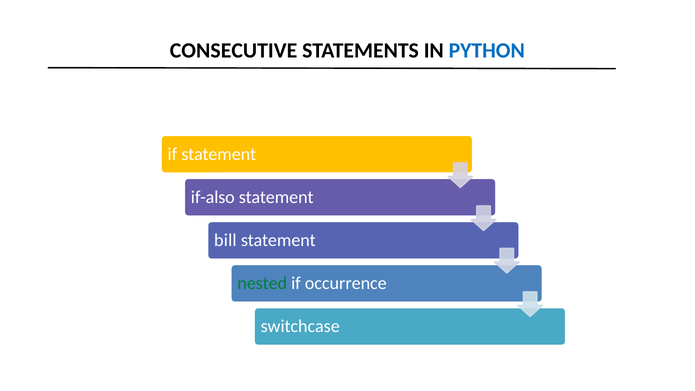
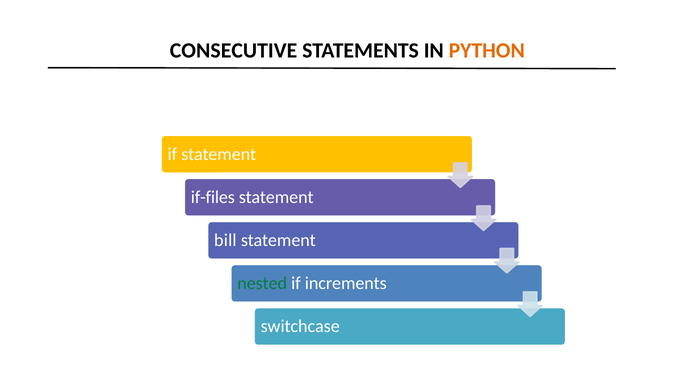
PYTHON colour: blue -> orange (487, 51)
if-also: if-also -> if-files (213, 197)
occurrence: occurrence -> increments (346, 283)
